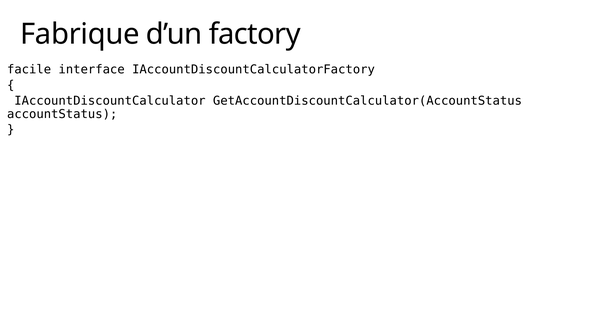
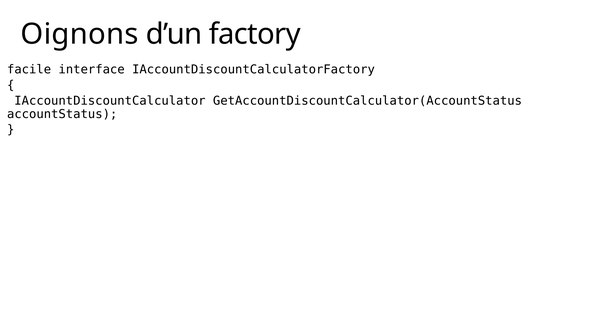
Fabrique: Fabrique -> Oignons (80, 34)
